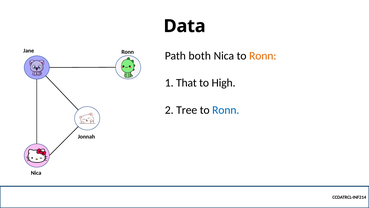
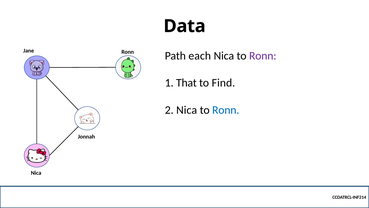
both: both -> each (200, 56)
Ronn colour: orange -> purple (263, 56)
High: High -> Find (223, 83)
2 Tree: Tree -> Nica (187, 110)
